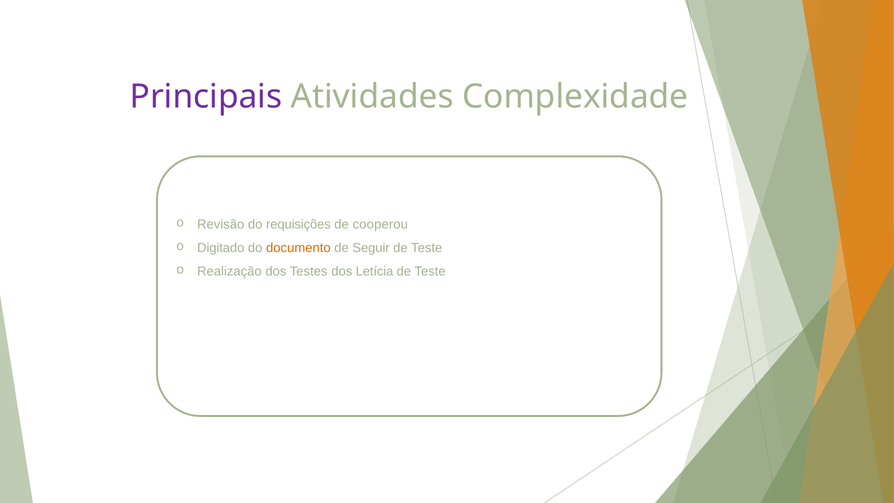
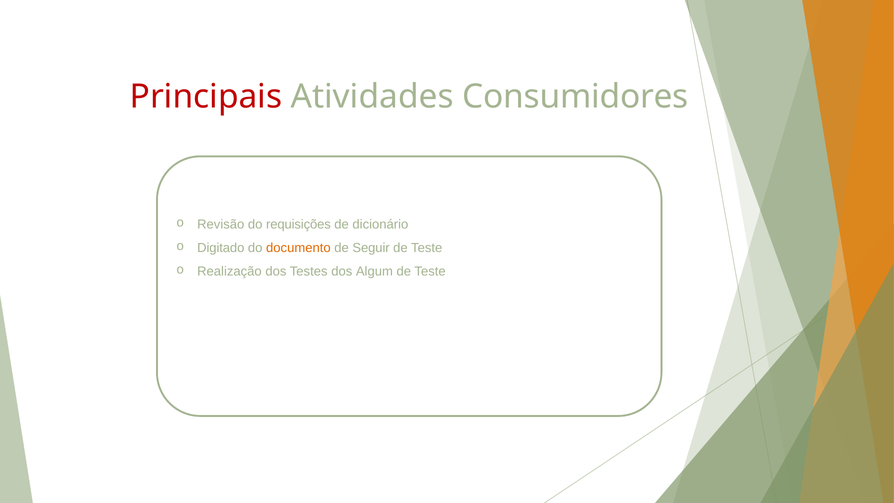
Principais colour: purple -> red (206, 97)
Complexidade: Complexidade -> Consumidores (575, 97)
cooperou: cooperou -> dicionário (380, 224)
Letícia: Letícia -> Algum (374, 271)
